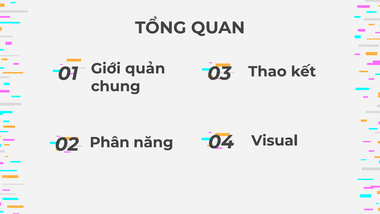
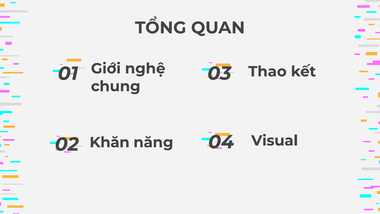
quản: quản -> nghệ (145, 68)
Phân: Phân -> Khăn (110, 142)
